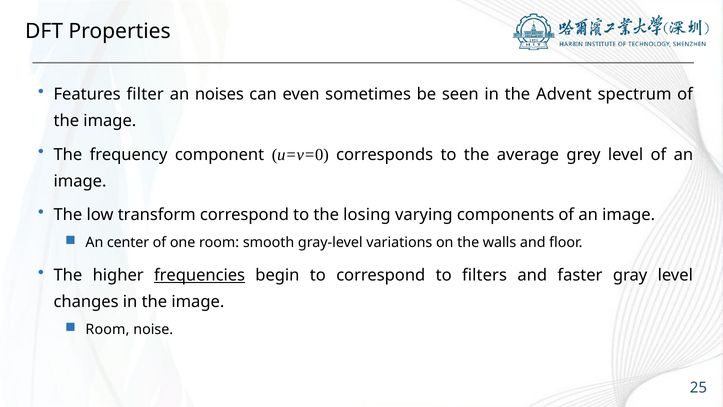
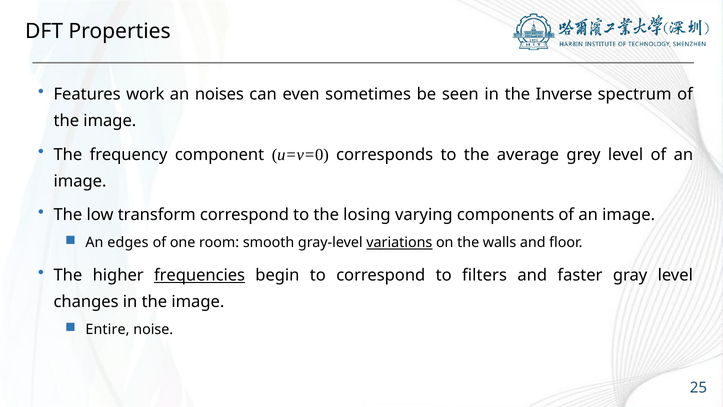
filter: filter -> work (145, 94)
Advent: Advent -> Inverse (564, 94)
center: center -> edges (128, 243)
variations underline: none -> present (399, 243)
Room: Room -> Entire (108, 330)
